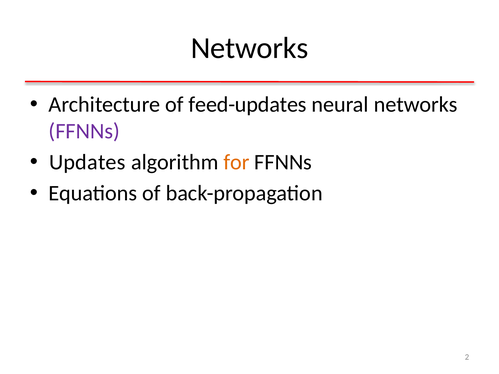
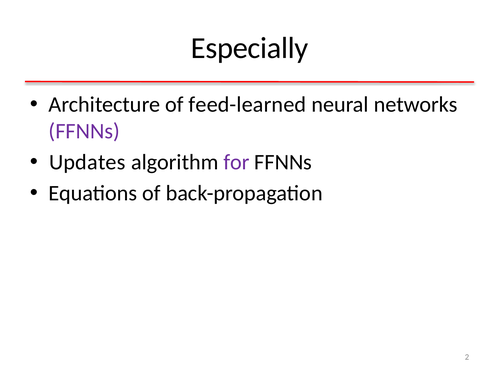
Networks: Networks -> Especially (250, 48)
feed-updates: feed-updates -> feed-learned (247, 105)
for colour: orange -> purple (237, 162)
